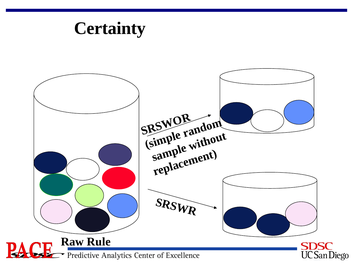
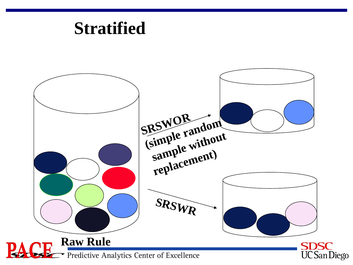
Certainty: Certainty -> Stratified (110, 28)
